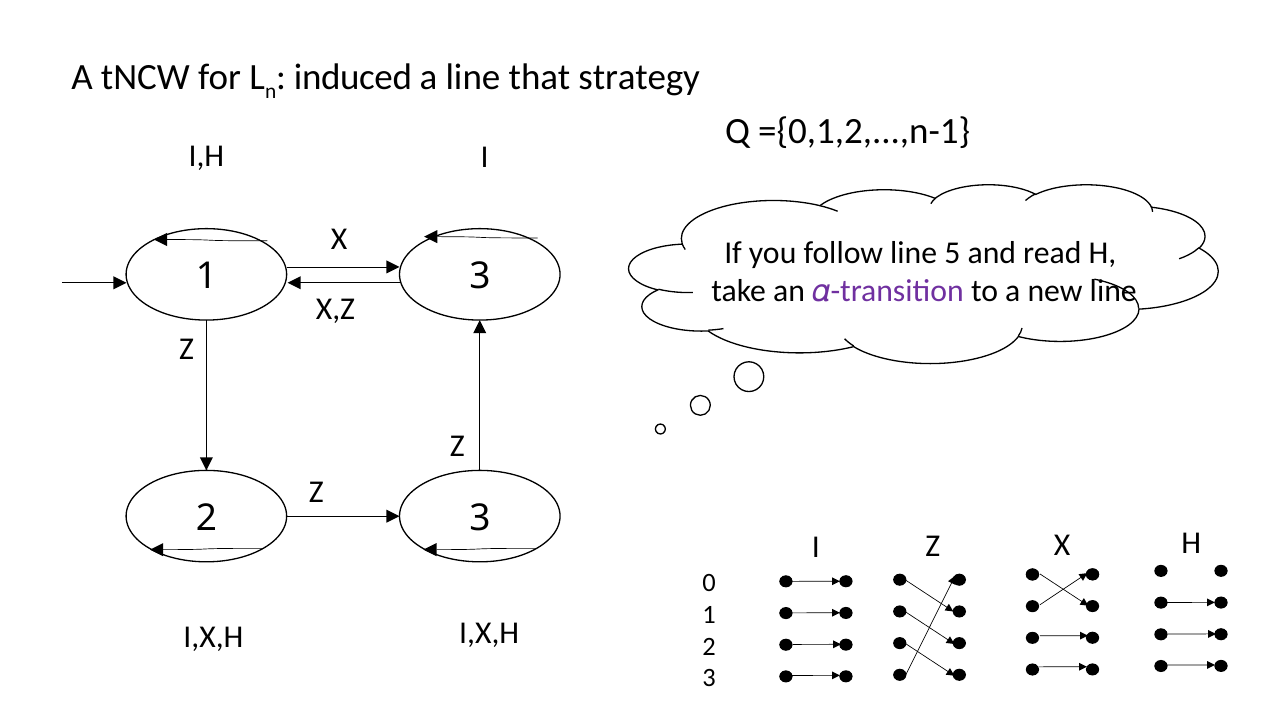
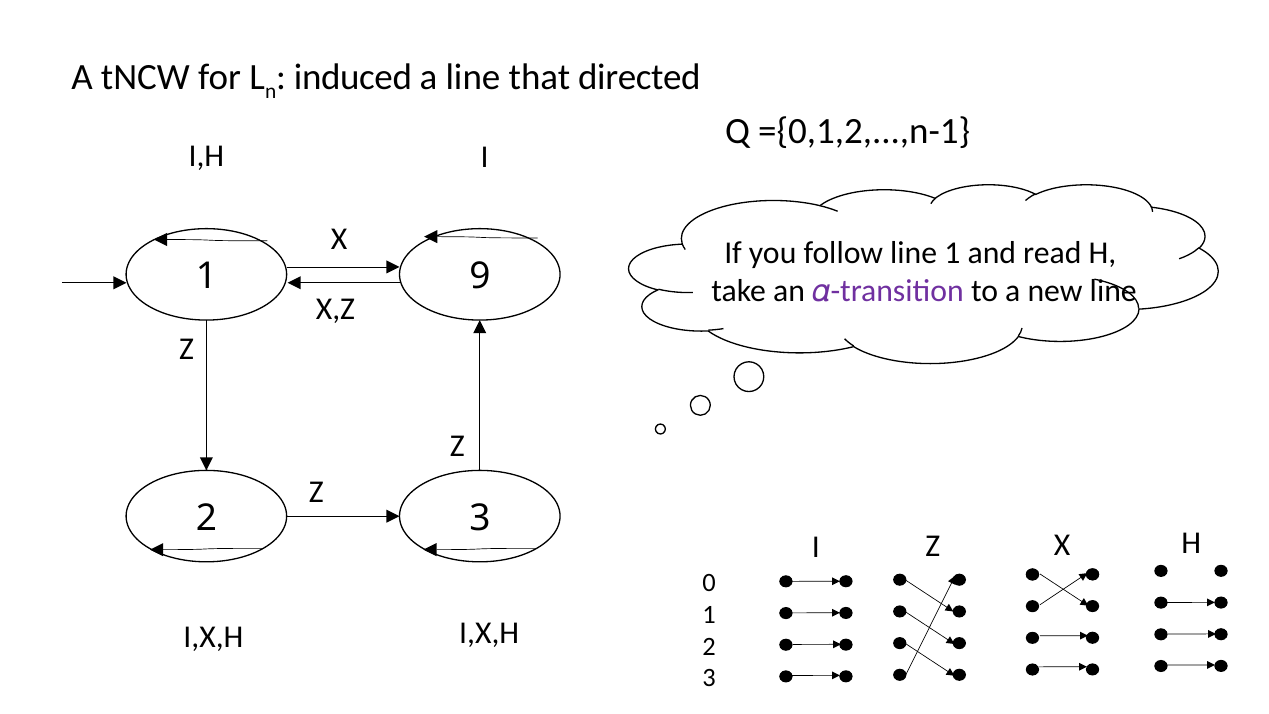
strategy: strategy -> directed (639, 77)
line 5: 5 -> 1 (952, 253)
1 3: 3 -> 9 (480, 277)
